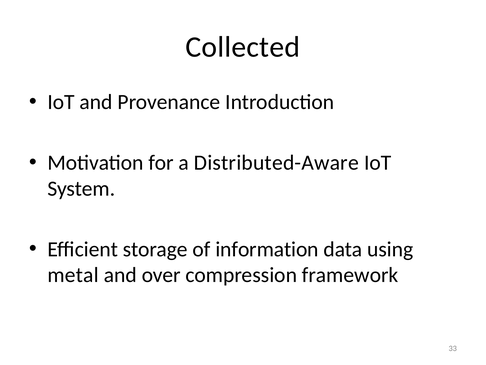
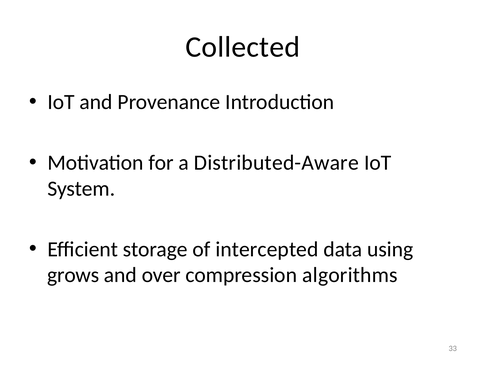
information: information -> intercepted (267, 249)
metal: metal -> grows (73, 275)
framework: framework -> algorithms (350, 275)
